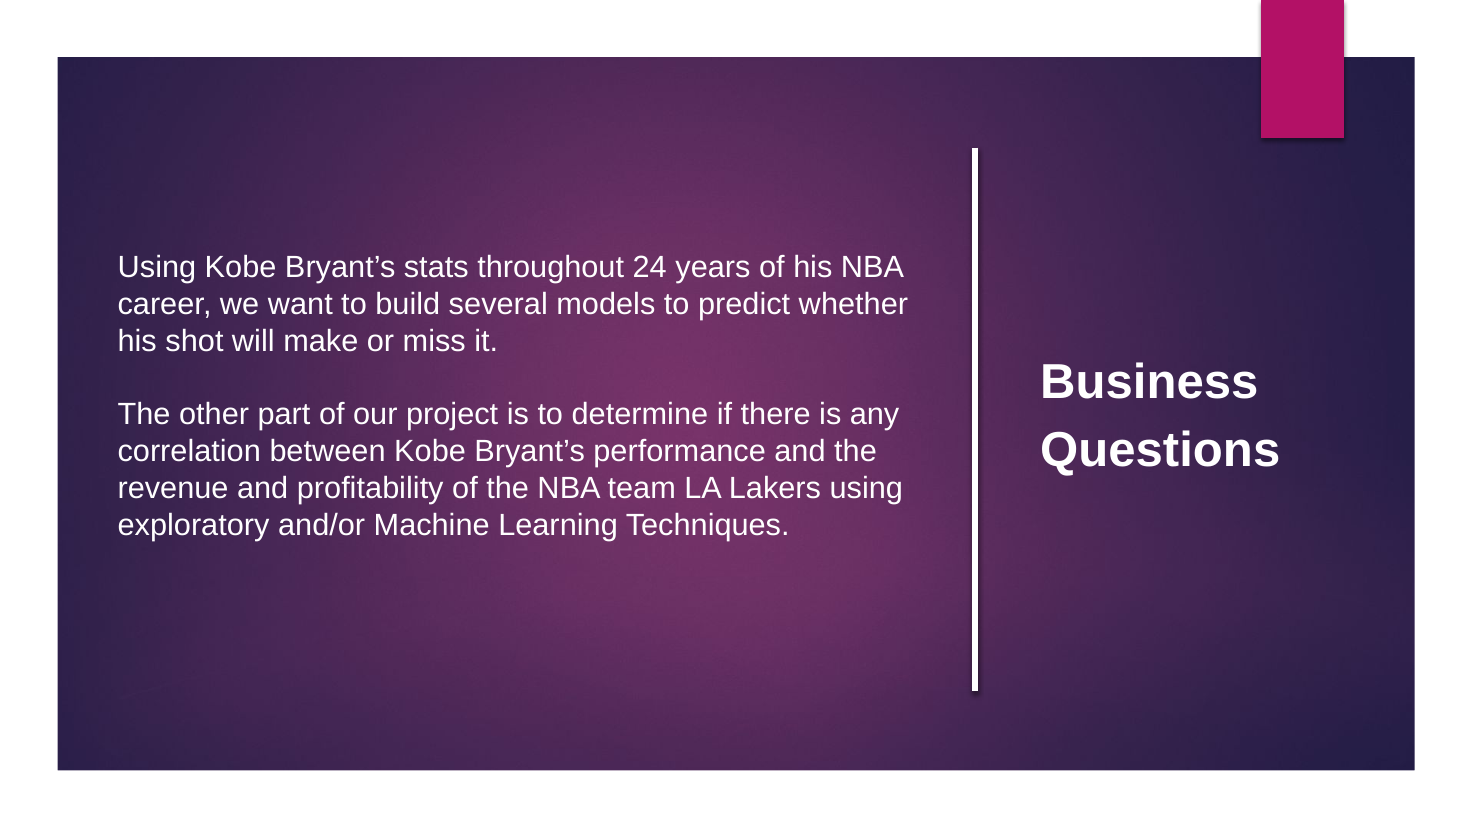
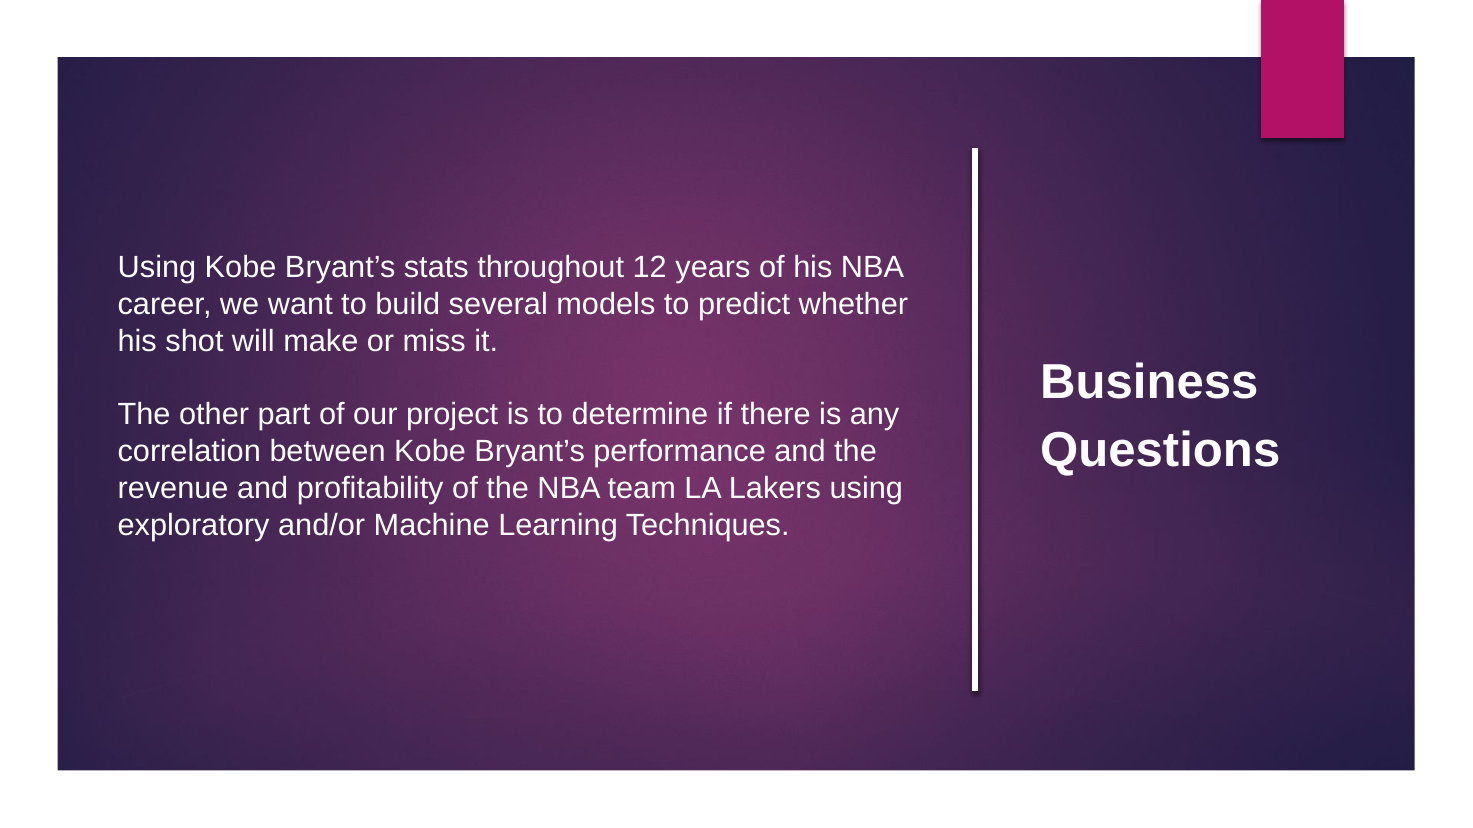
24: 24 -> 12 (650, 267)
